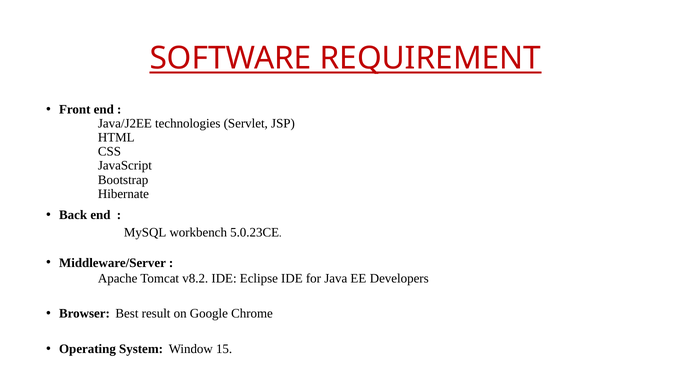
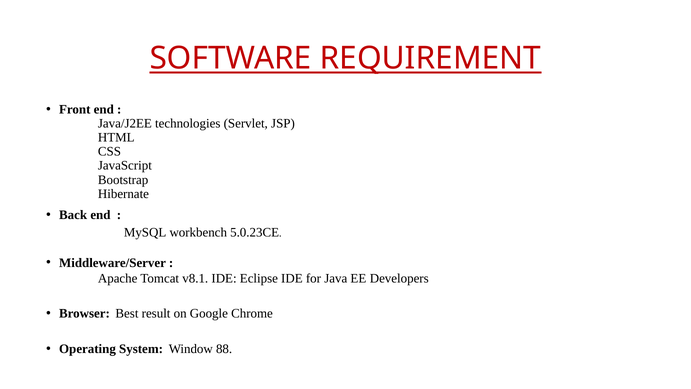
v8.2: v8.2 -> v8.1 (195, 278)
15: 15 -> 88 (224, 349)
